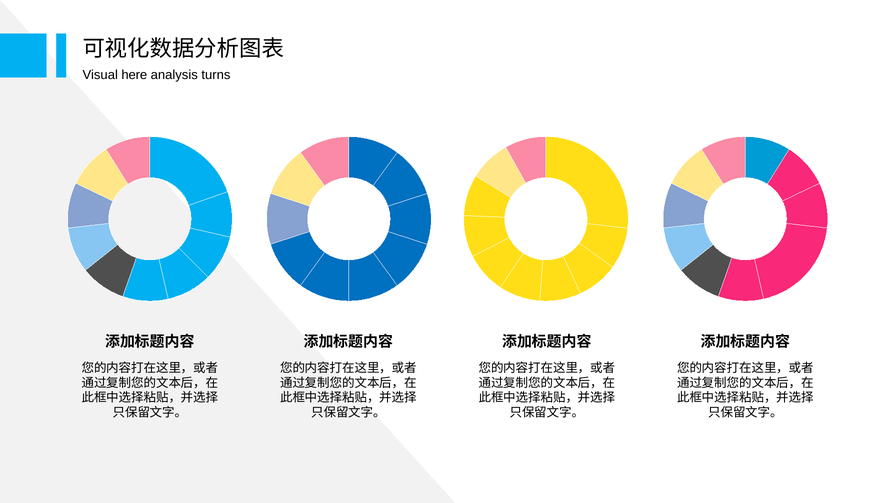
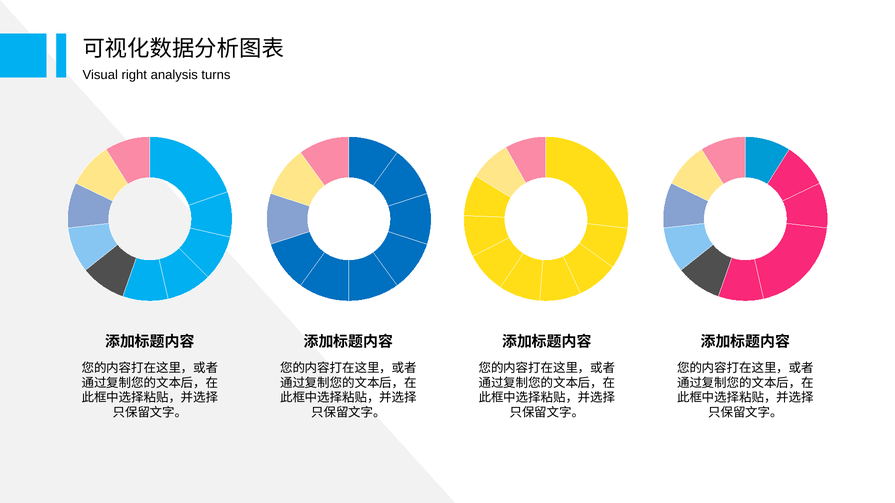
here: here -> right (134, 75)
